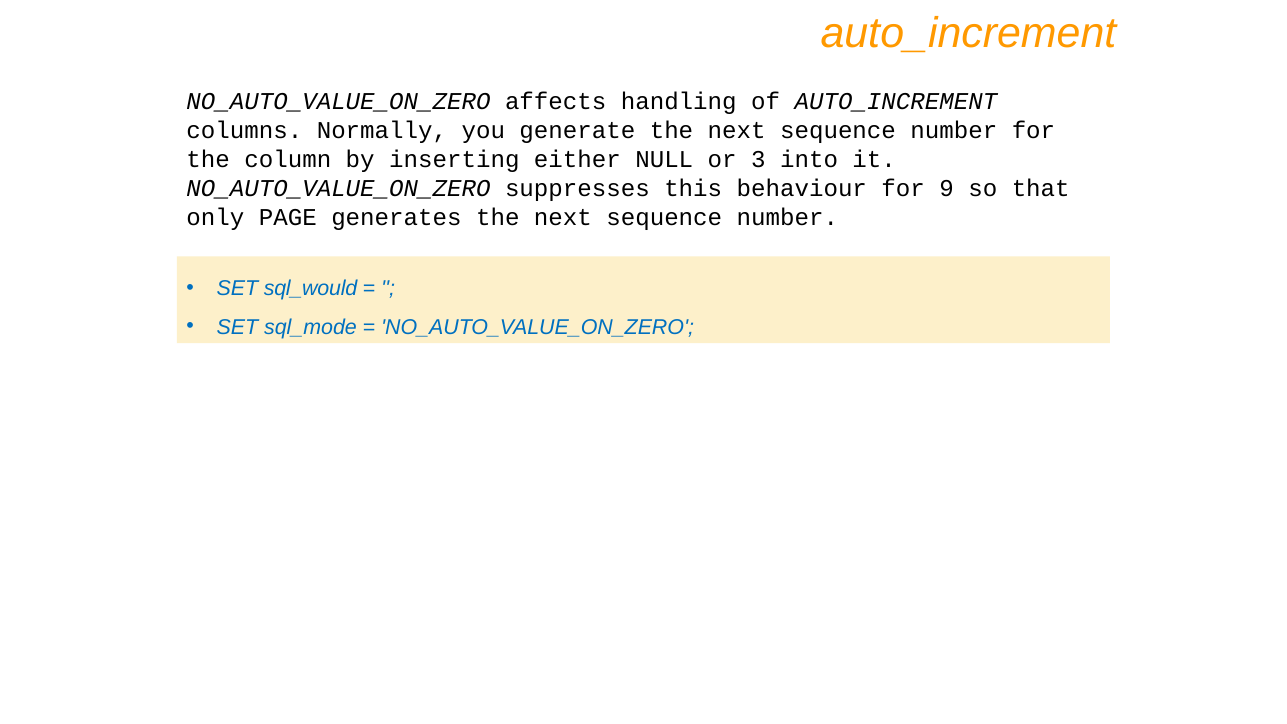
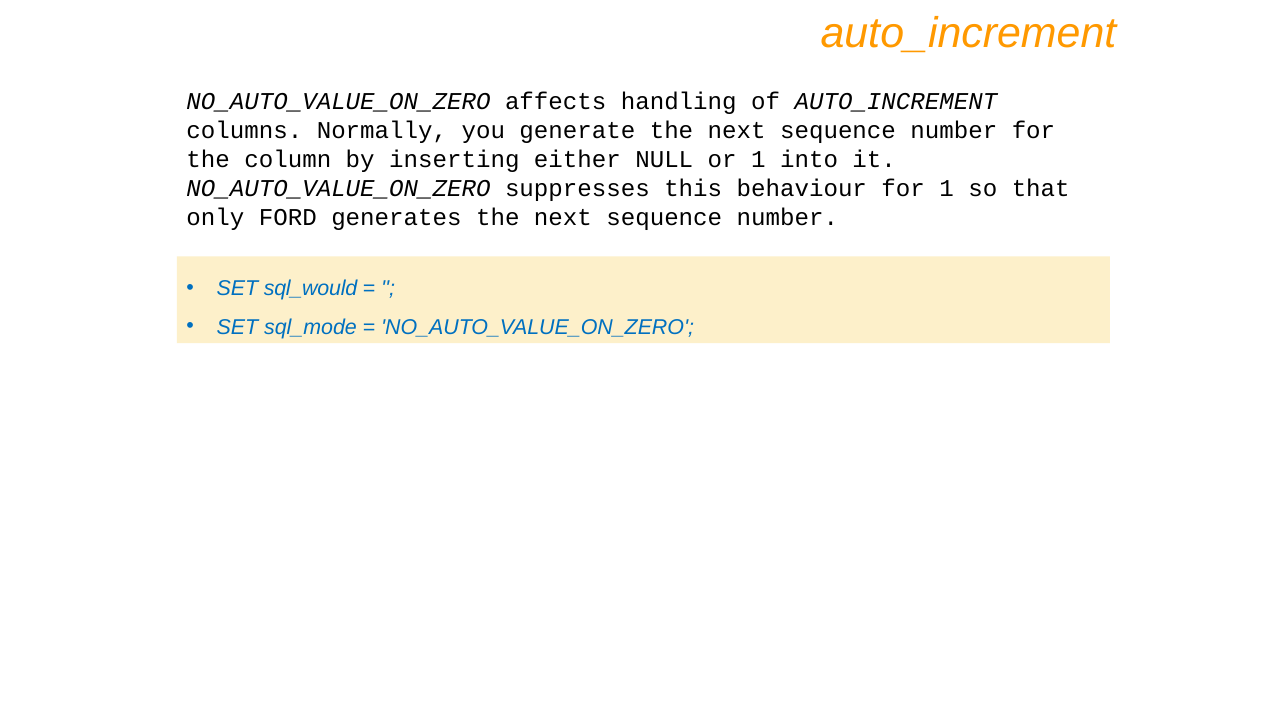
or 3: 3 -> 1 (758, 159)
for 9: 9 -> 1 (947, 188)
PAGE: PAGE -> FORD (288, 217)
